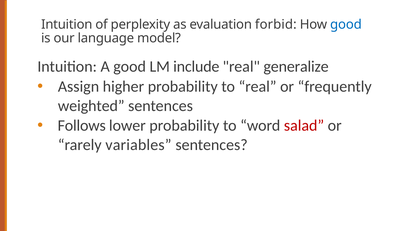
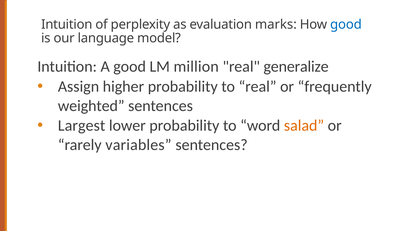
forbid: forbid -> marks (276, 25)
include: include -> million (196, 67)
Follows: Follows -> Largest (82, 126)
salad colour: red -> orange (304, 126)
